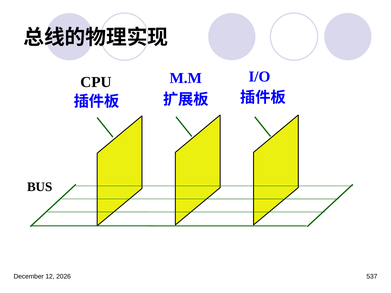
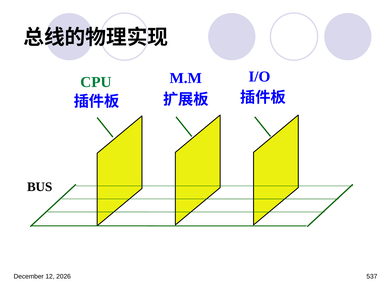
CPU colour: black -> green (96, 82)
